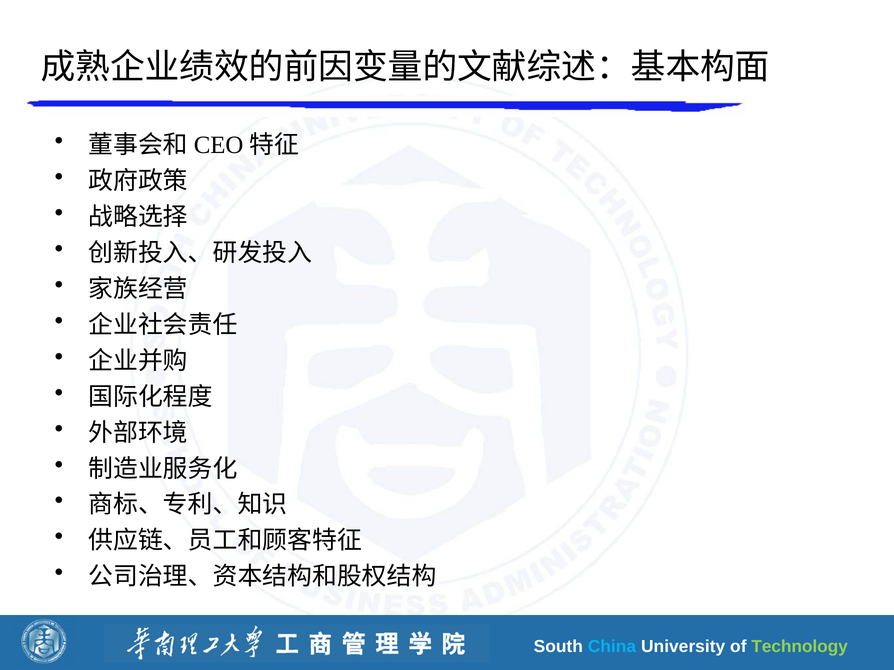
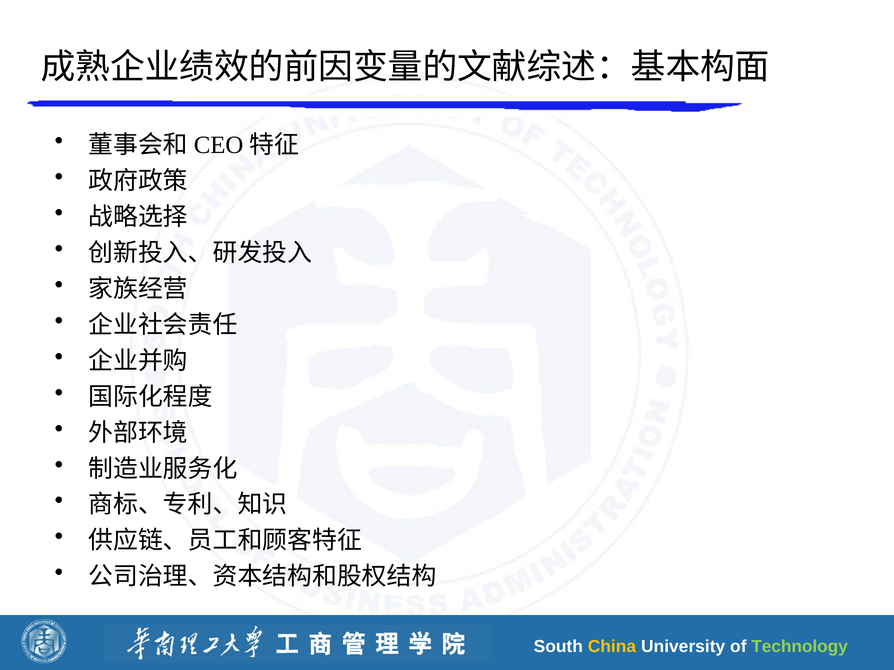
China colour: light blue -> yellow (612, 647)
